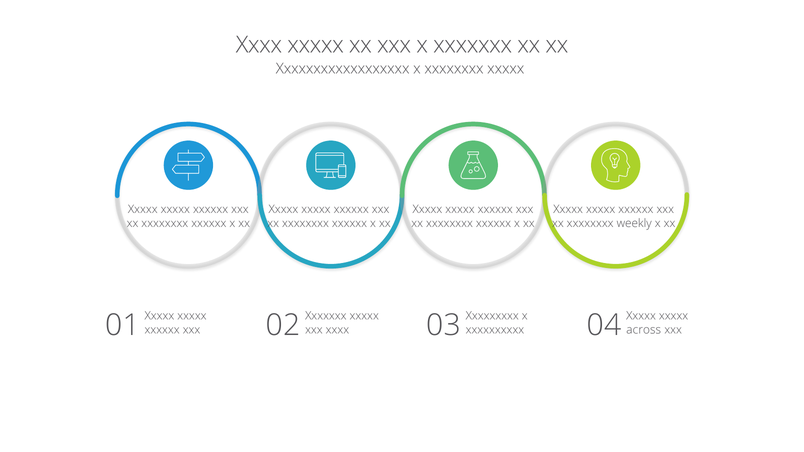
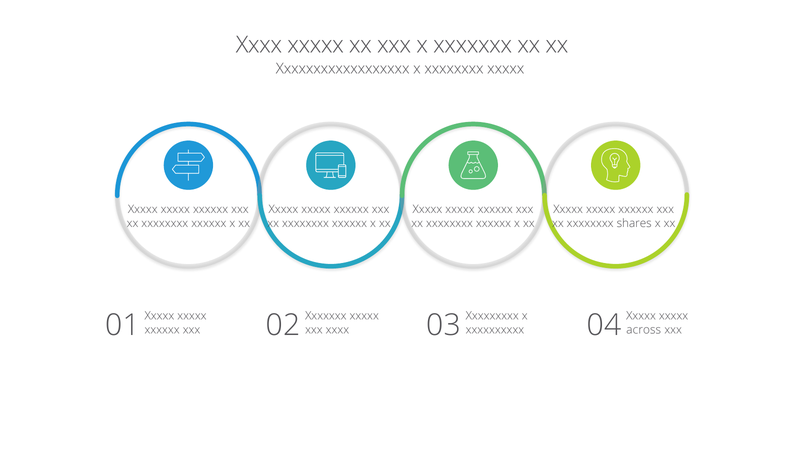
weekly: weekly -> shares (634, 224)
